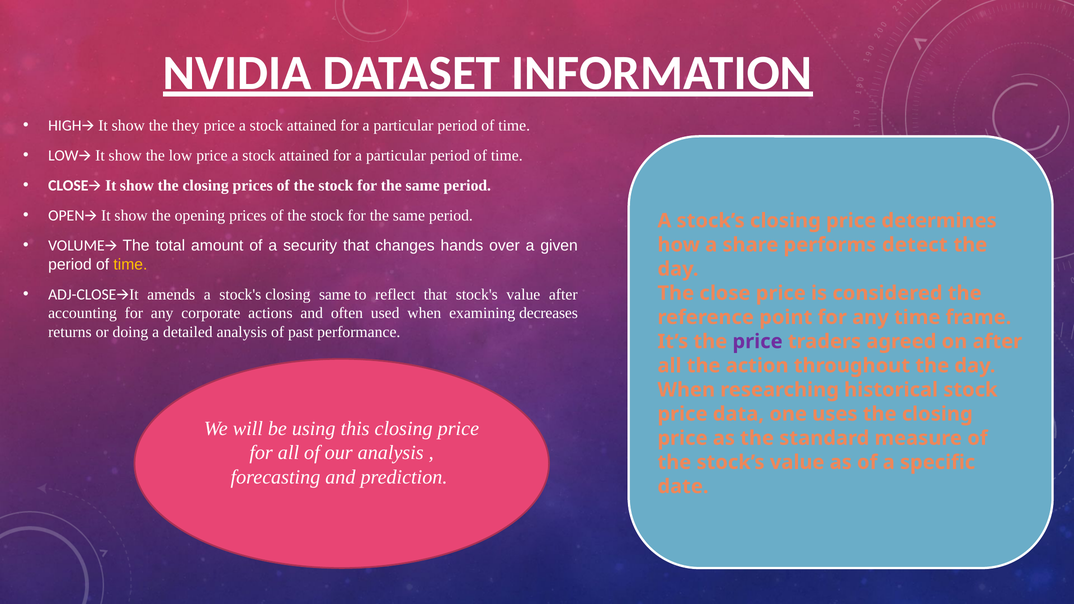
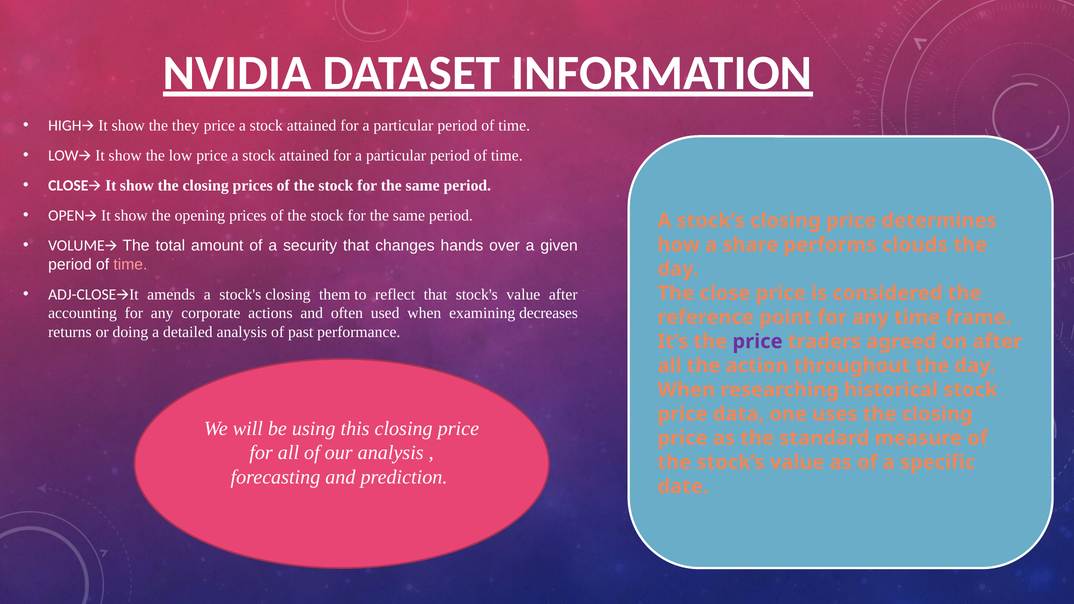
detect: detect -> clouds (915, 245)
time colour: yellow -> pink (130, 264)
closing same: same -> them (335, 294)
